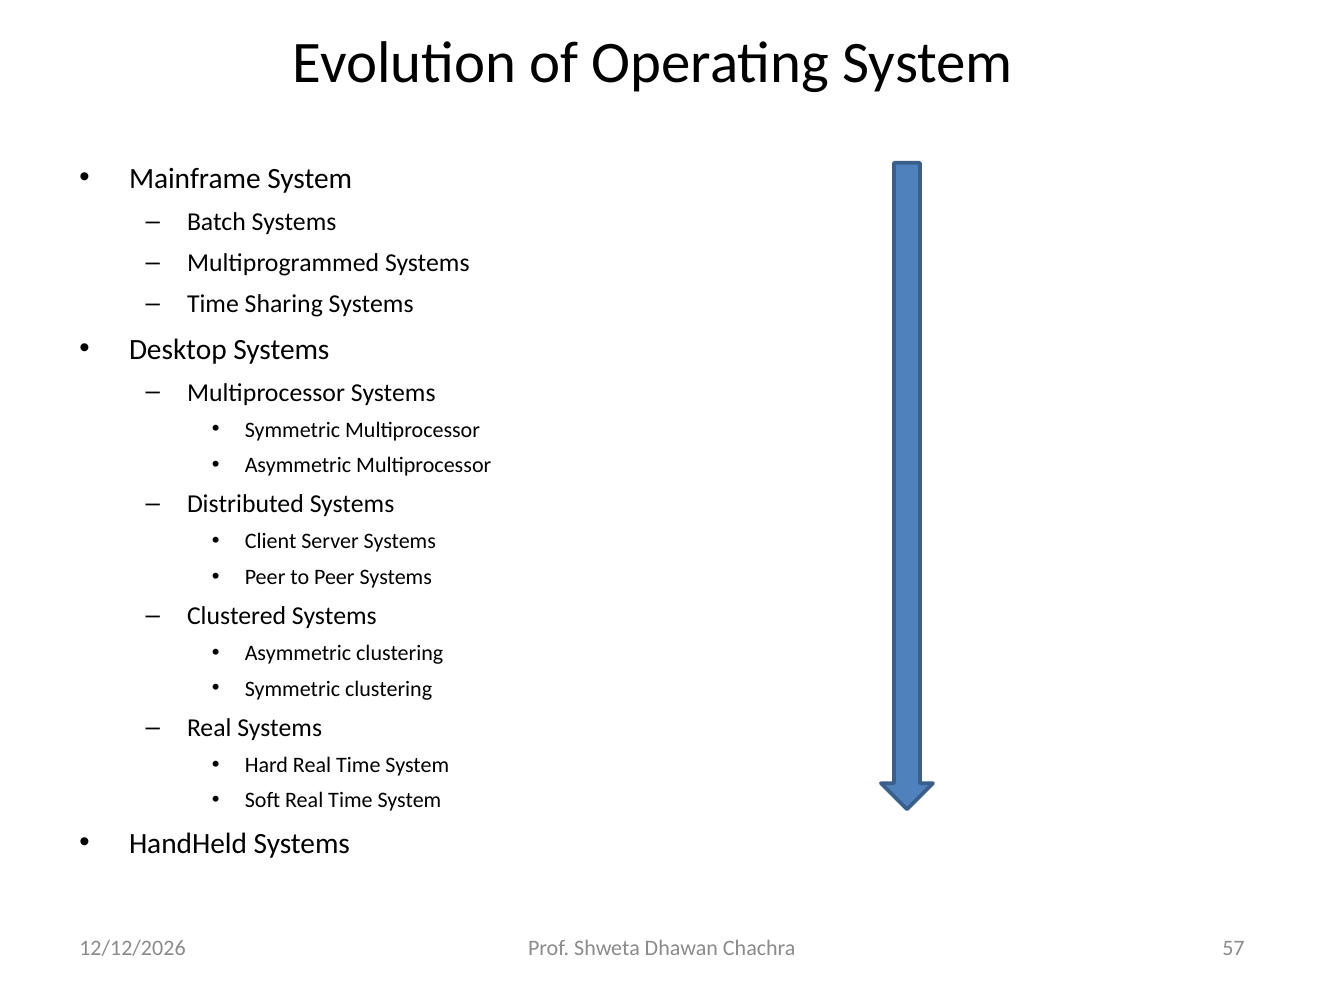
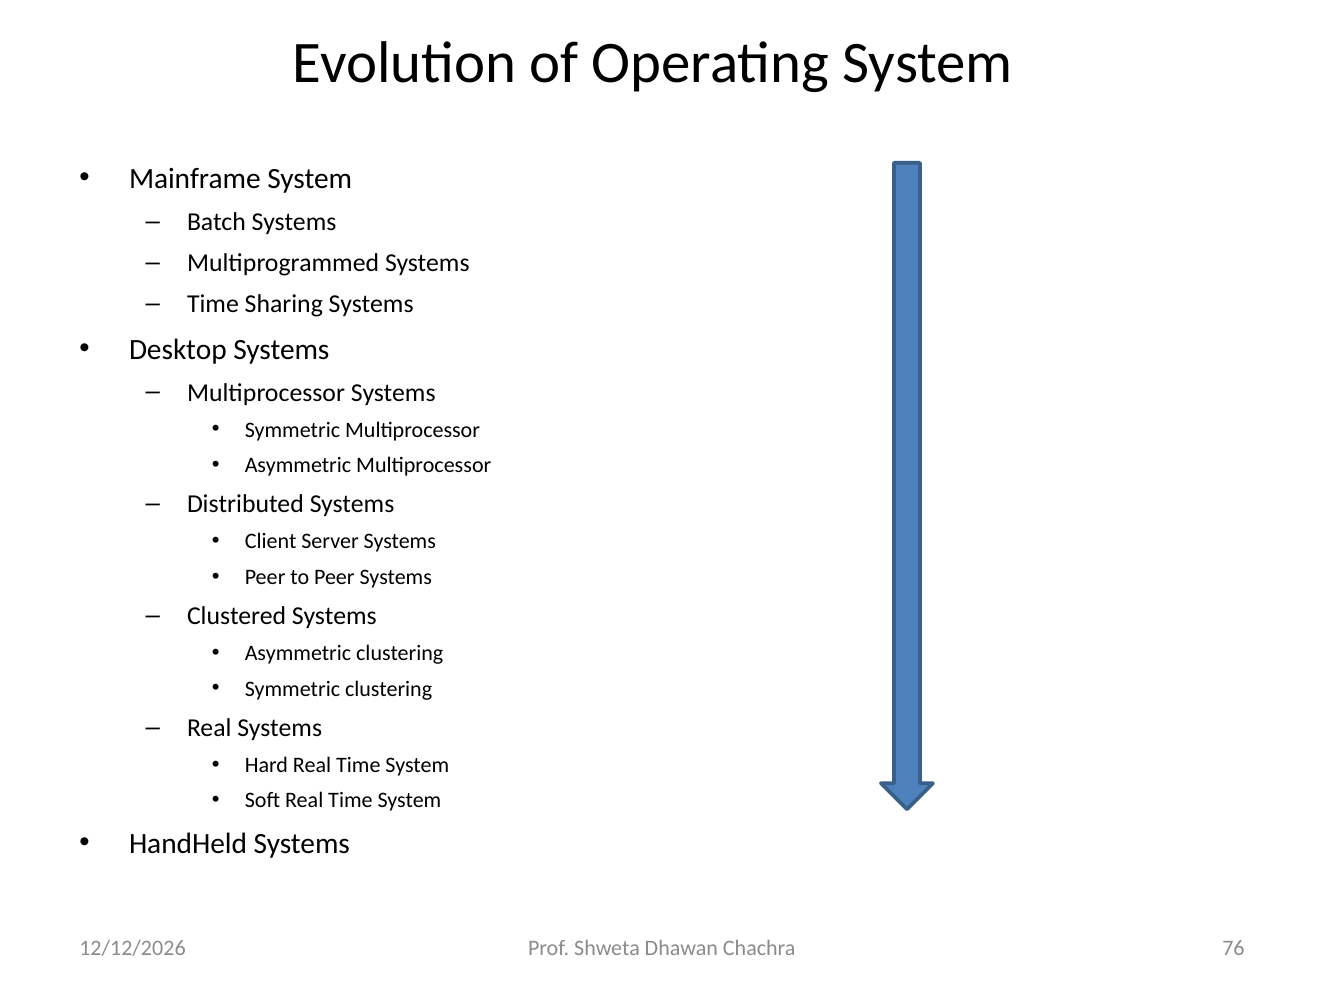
57: 57 -> 76 (1233, 948)
